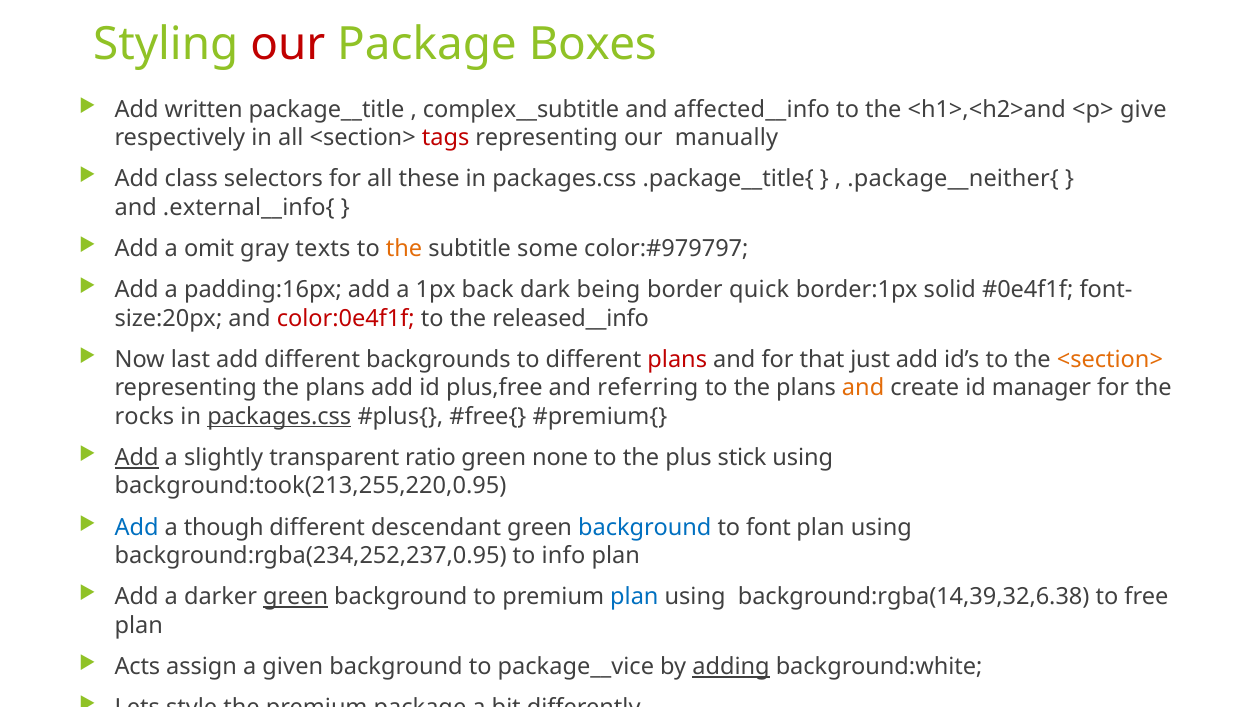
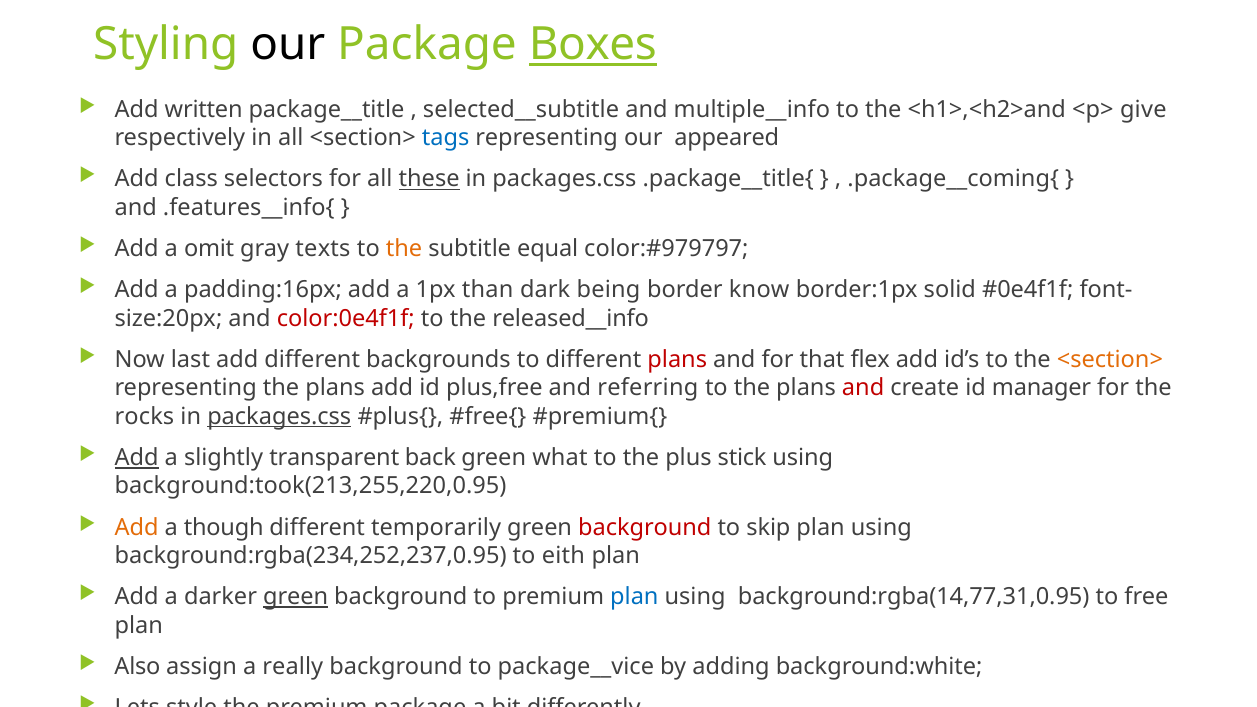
our colour: red -> black (288, 45)
Boxes underline: none -> present (593, 45)
complex__subtitle: complex__subtitle -> selected__subtitle (521, 109)
affected__info: affected__info -> multiple__info (752, 109)
tags colour: red -> blue (446, 138)
manually: manually -> appeared (727, 138)
these underline: none -> present (429, 179)
.package__neither{: .package__neither{ -> .package__coming{ (953, 179)
.external__info{: .external__info{ -> .features__info{ (249, 207)
some: some -> equal (548, 249)
back: back -> than (488, 290)
quick: quick -> know (759, 290)
just: just -> flex (870, 360)
and colour: orange -> red (863, 388)
ratio: ratio -> back (430, 458)
none: none -> what (560, 458)
Add colour: blue -> orange (137, 527)
descendant: descendant -> temporarily (436, 527)
background colour: blue -> red (645, 527)
font: font -> skip (768, 527)
info: info -> eith (563, 556)
background:rgba(14,39,32,6.38: background:rgba(14,39,32,6.38 -> background:rgba(14,77,31,0.95 (914, 597)
Acts: Acts -> Also (137, 667)
given: given -> really (293, 667)
adding underline: present -> none (731, 667)
